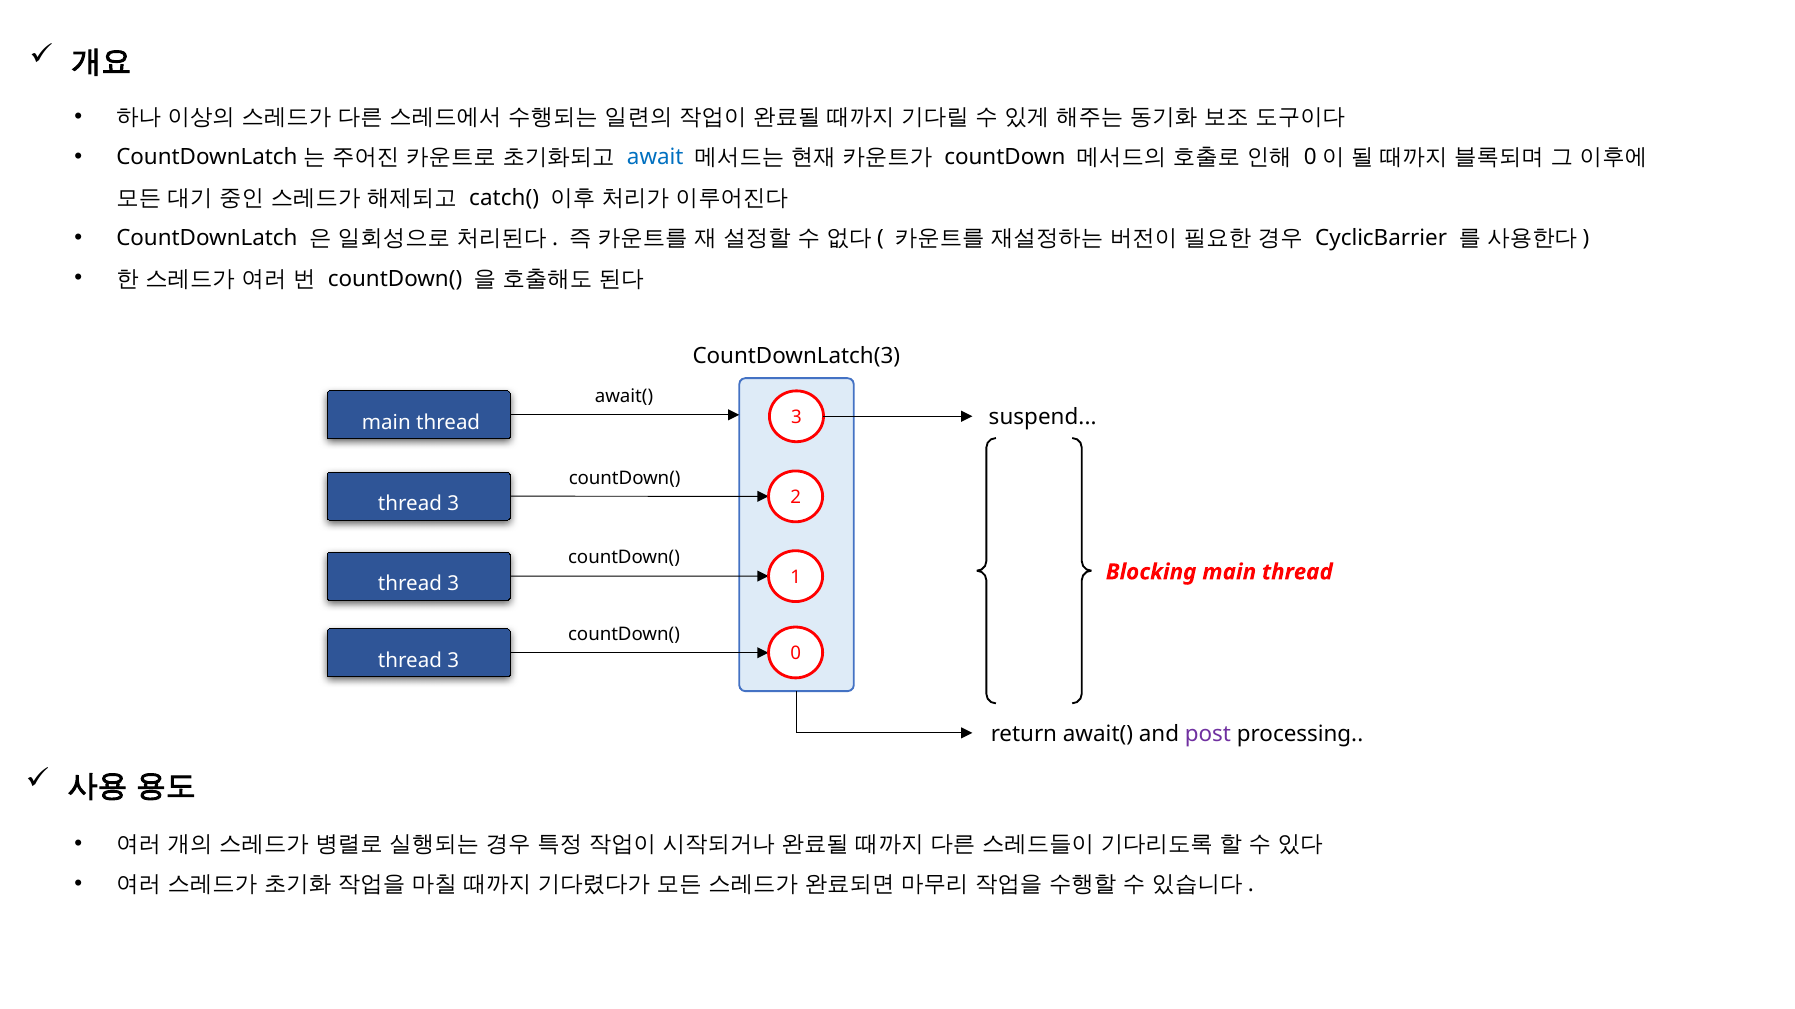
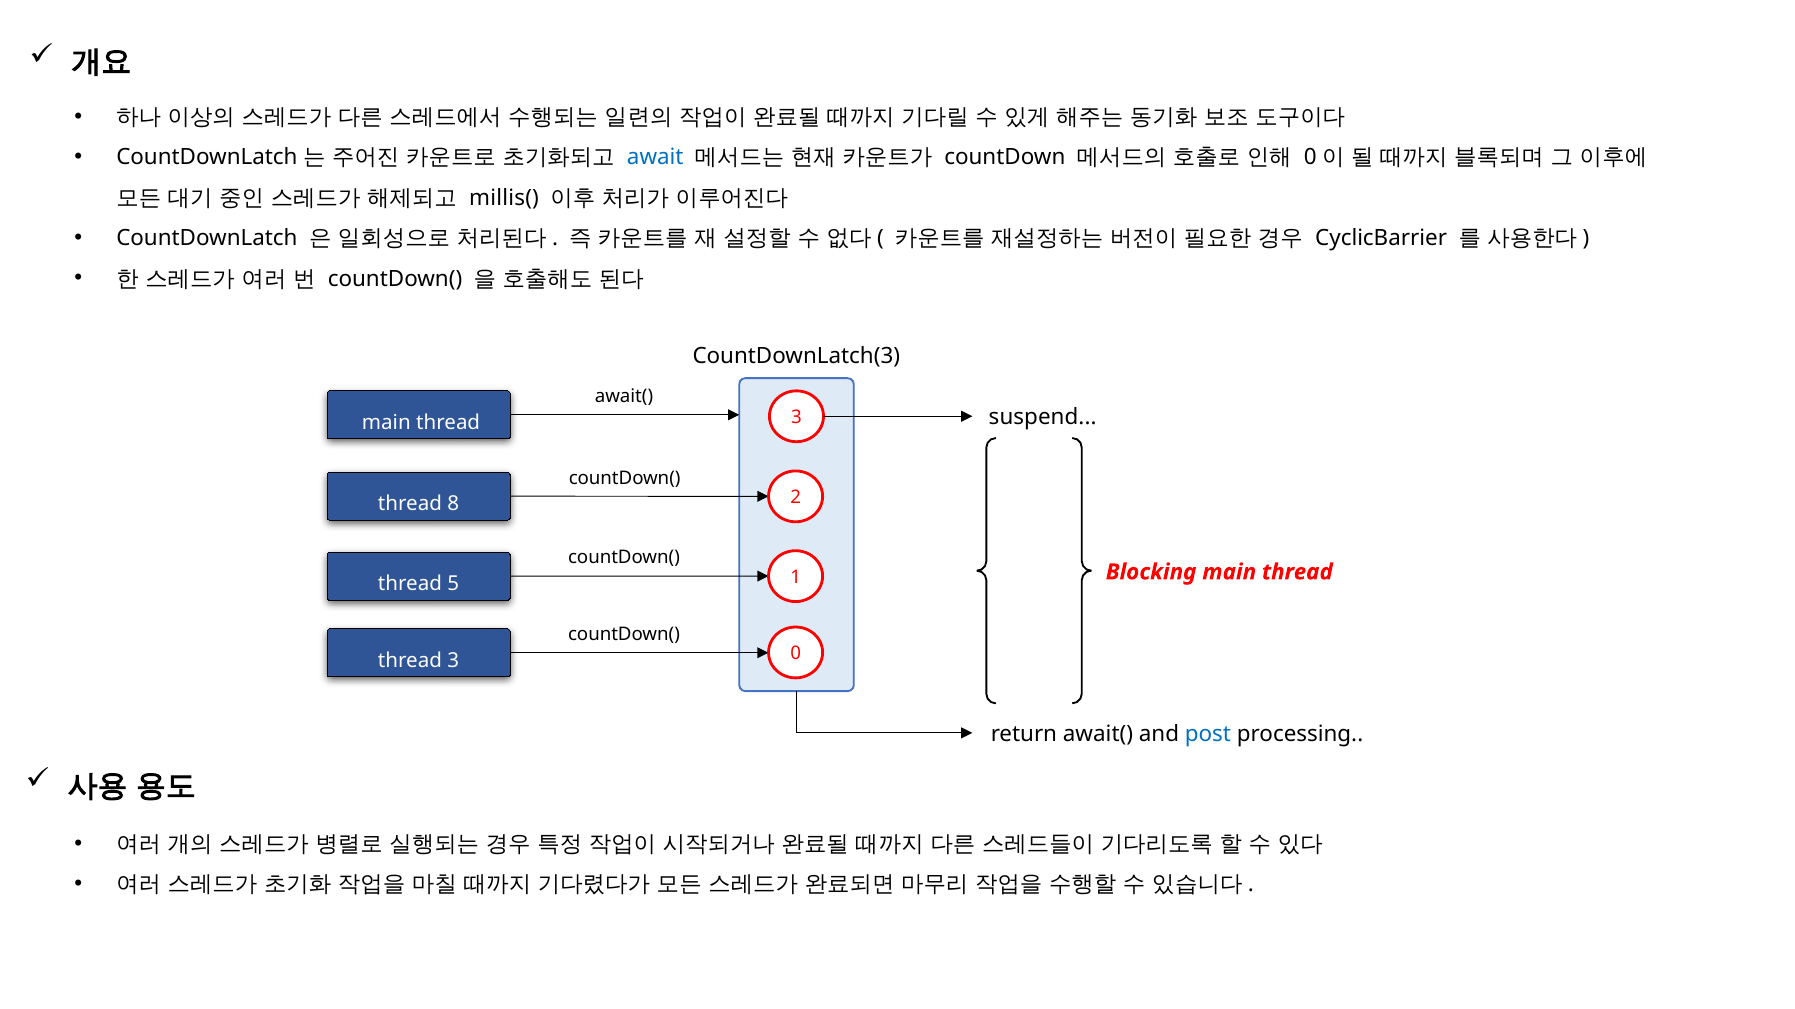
catch(: catch( -> millis( (504, 198)
3: 3 -> 8 (453, 504)
3: 3 -> 5 (453, 584)
post colour: purple -> blue (1208, 735)
